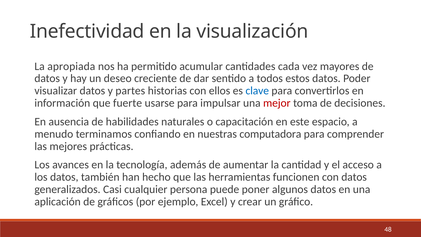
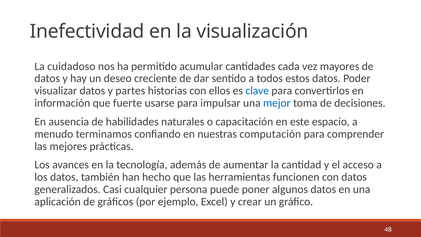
apropiada: apropiada -> cuidadoso (71, 66)
mejor colour: red -> blue (277, 103)
computadora: computadora -> computación (270, 134)
